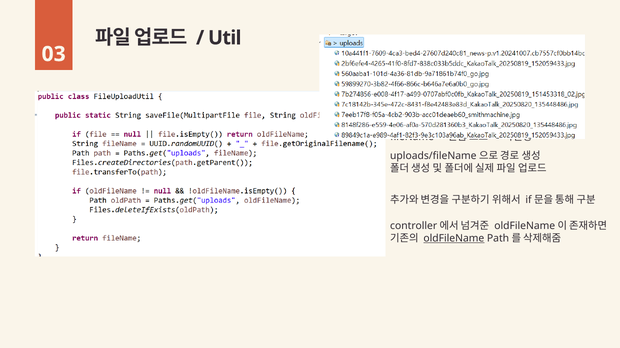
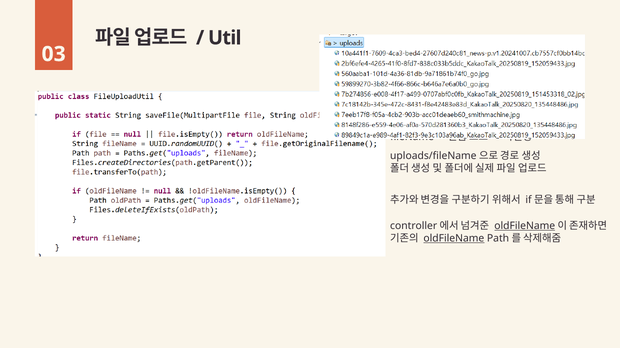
oldFileName underline: none -> present (525, 226)
